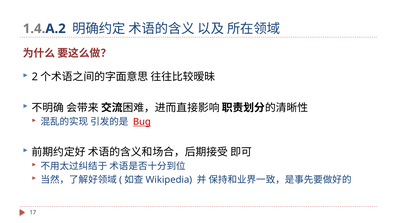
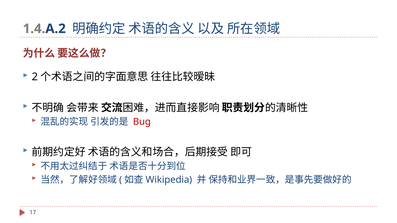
Bug underline: present -> none (142, 122)
